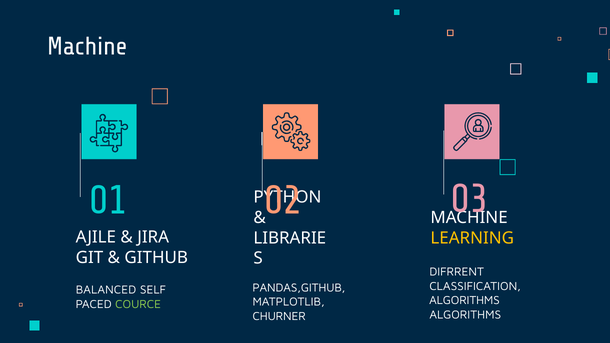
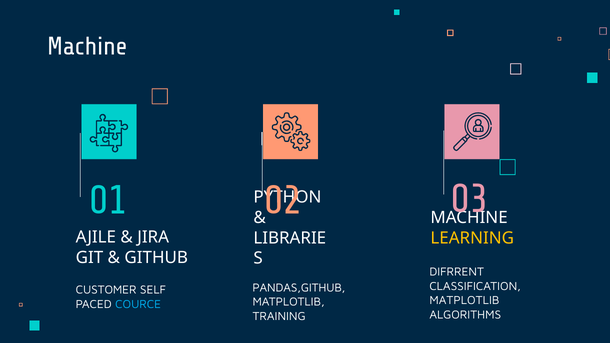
BALANCED: BALANCED -> CUSTOMER (106, 290)
ALGORITHMS: ALGORITHMS -> MATPLOTLIB (464, 301)
COURCE colour: light green -> light blue (138, 304)
CHURNER: CHURNER -> TRAINING (279, 316)
